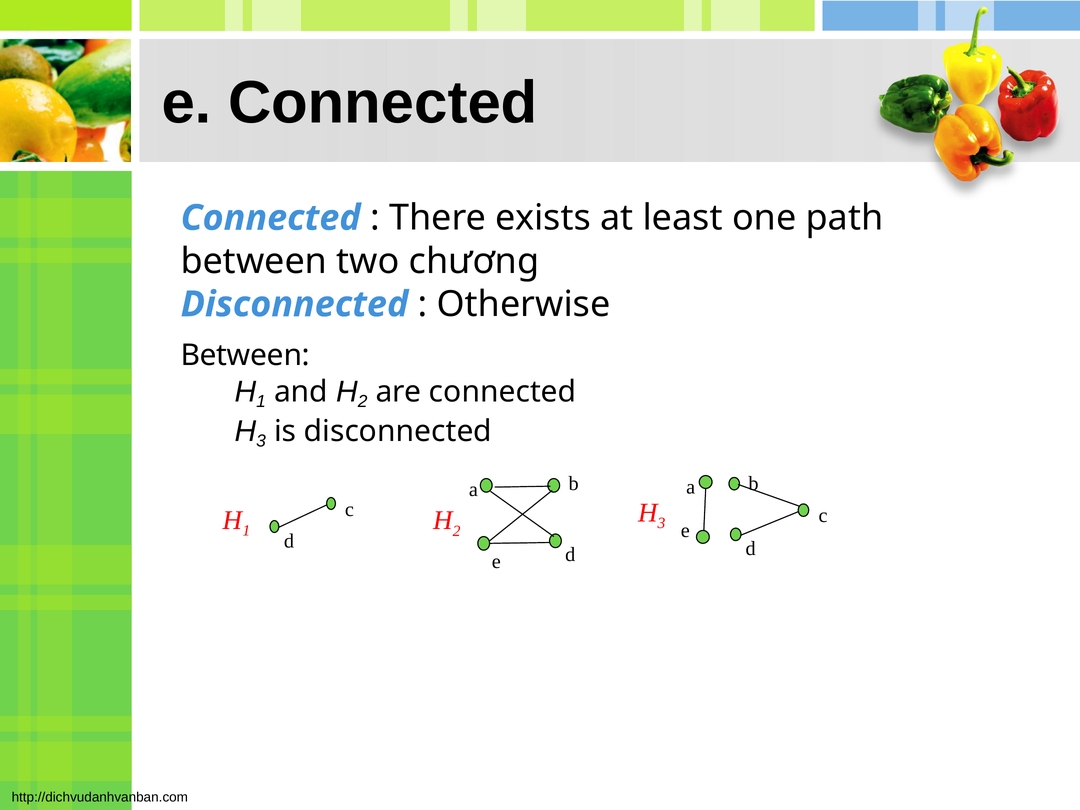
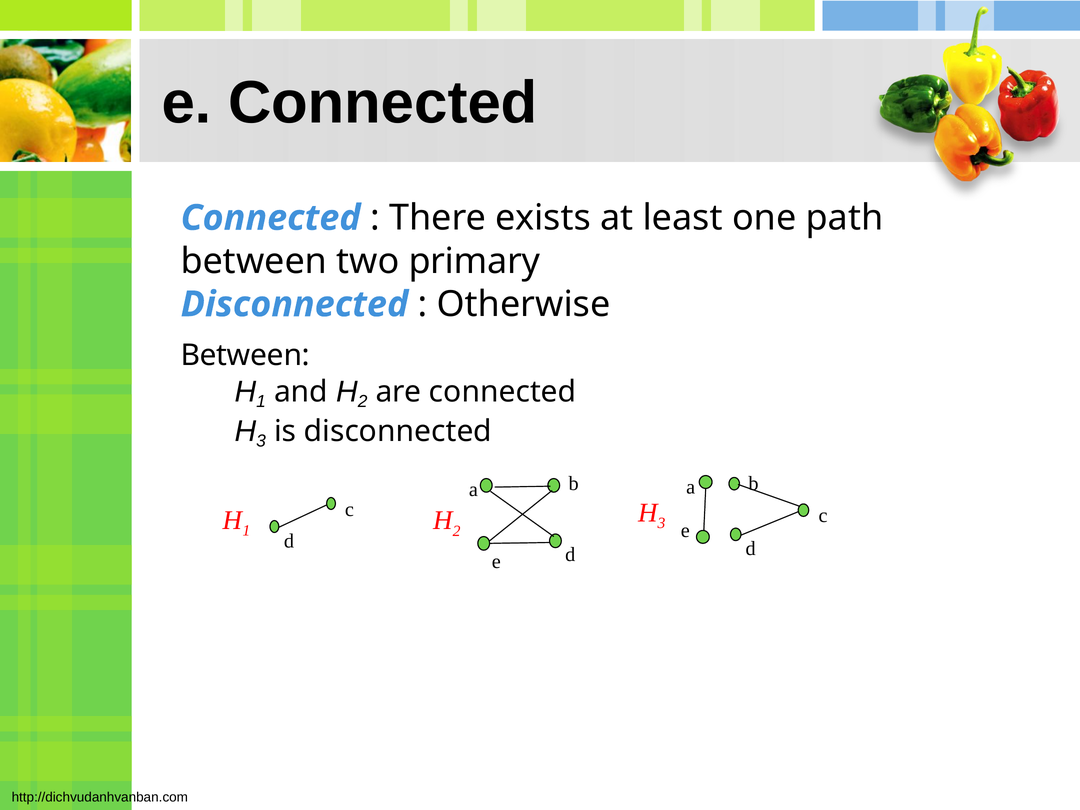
chương: chương -> primary (474, 261)
